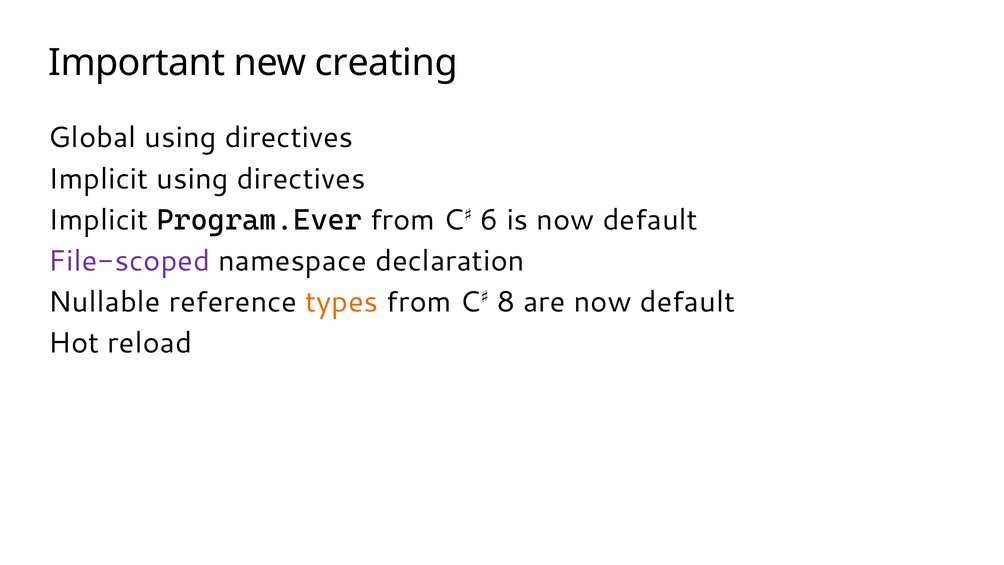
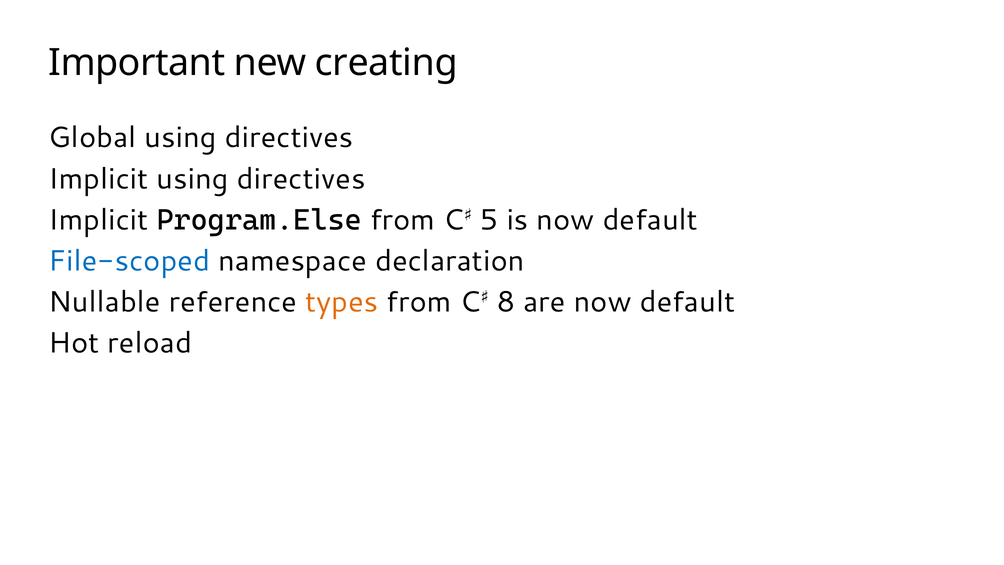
Program.Ever: Program.Ever -> Program.Else (259, 220)
6: 6 -> 5 (489, 220)
File-scoped colour: purple -> blue (129, 261)
